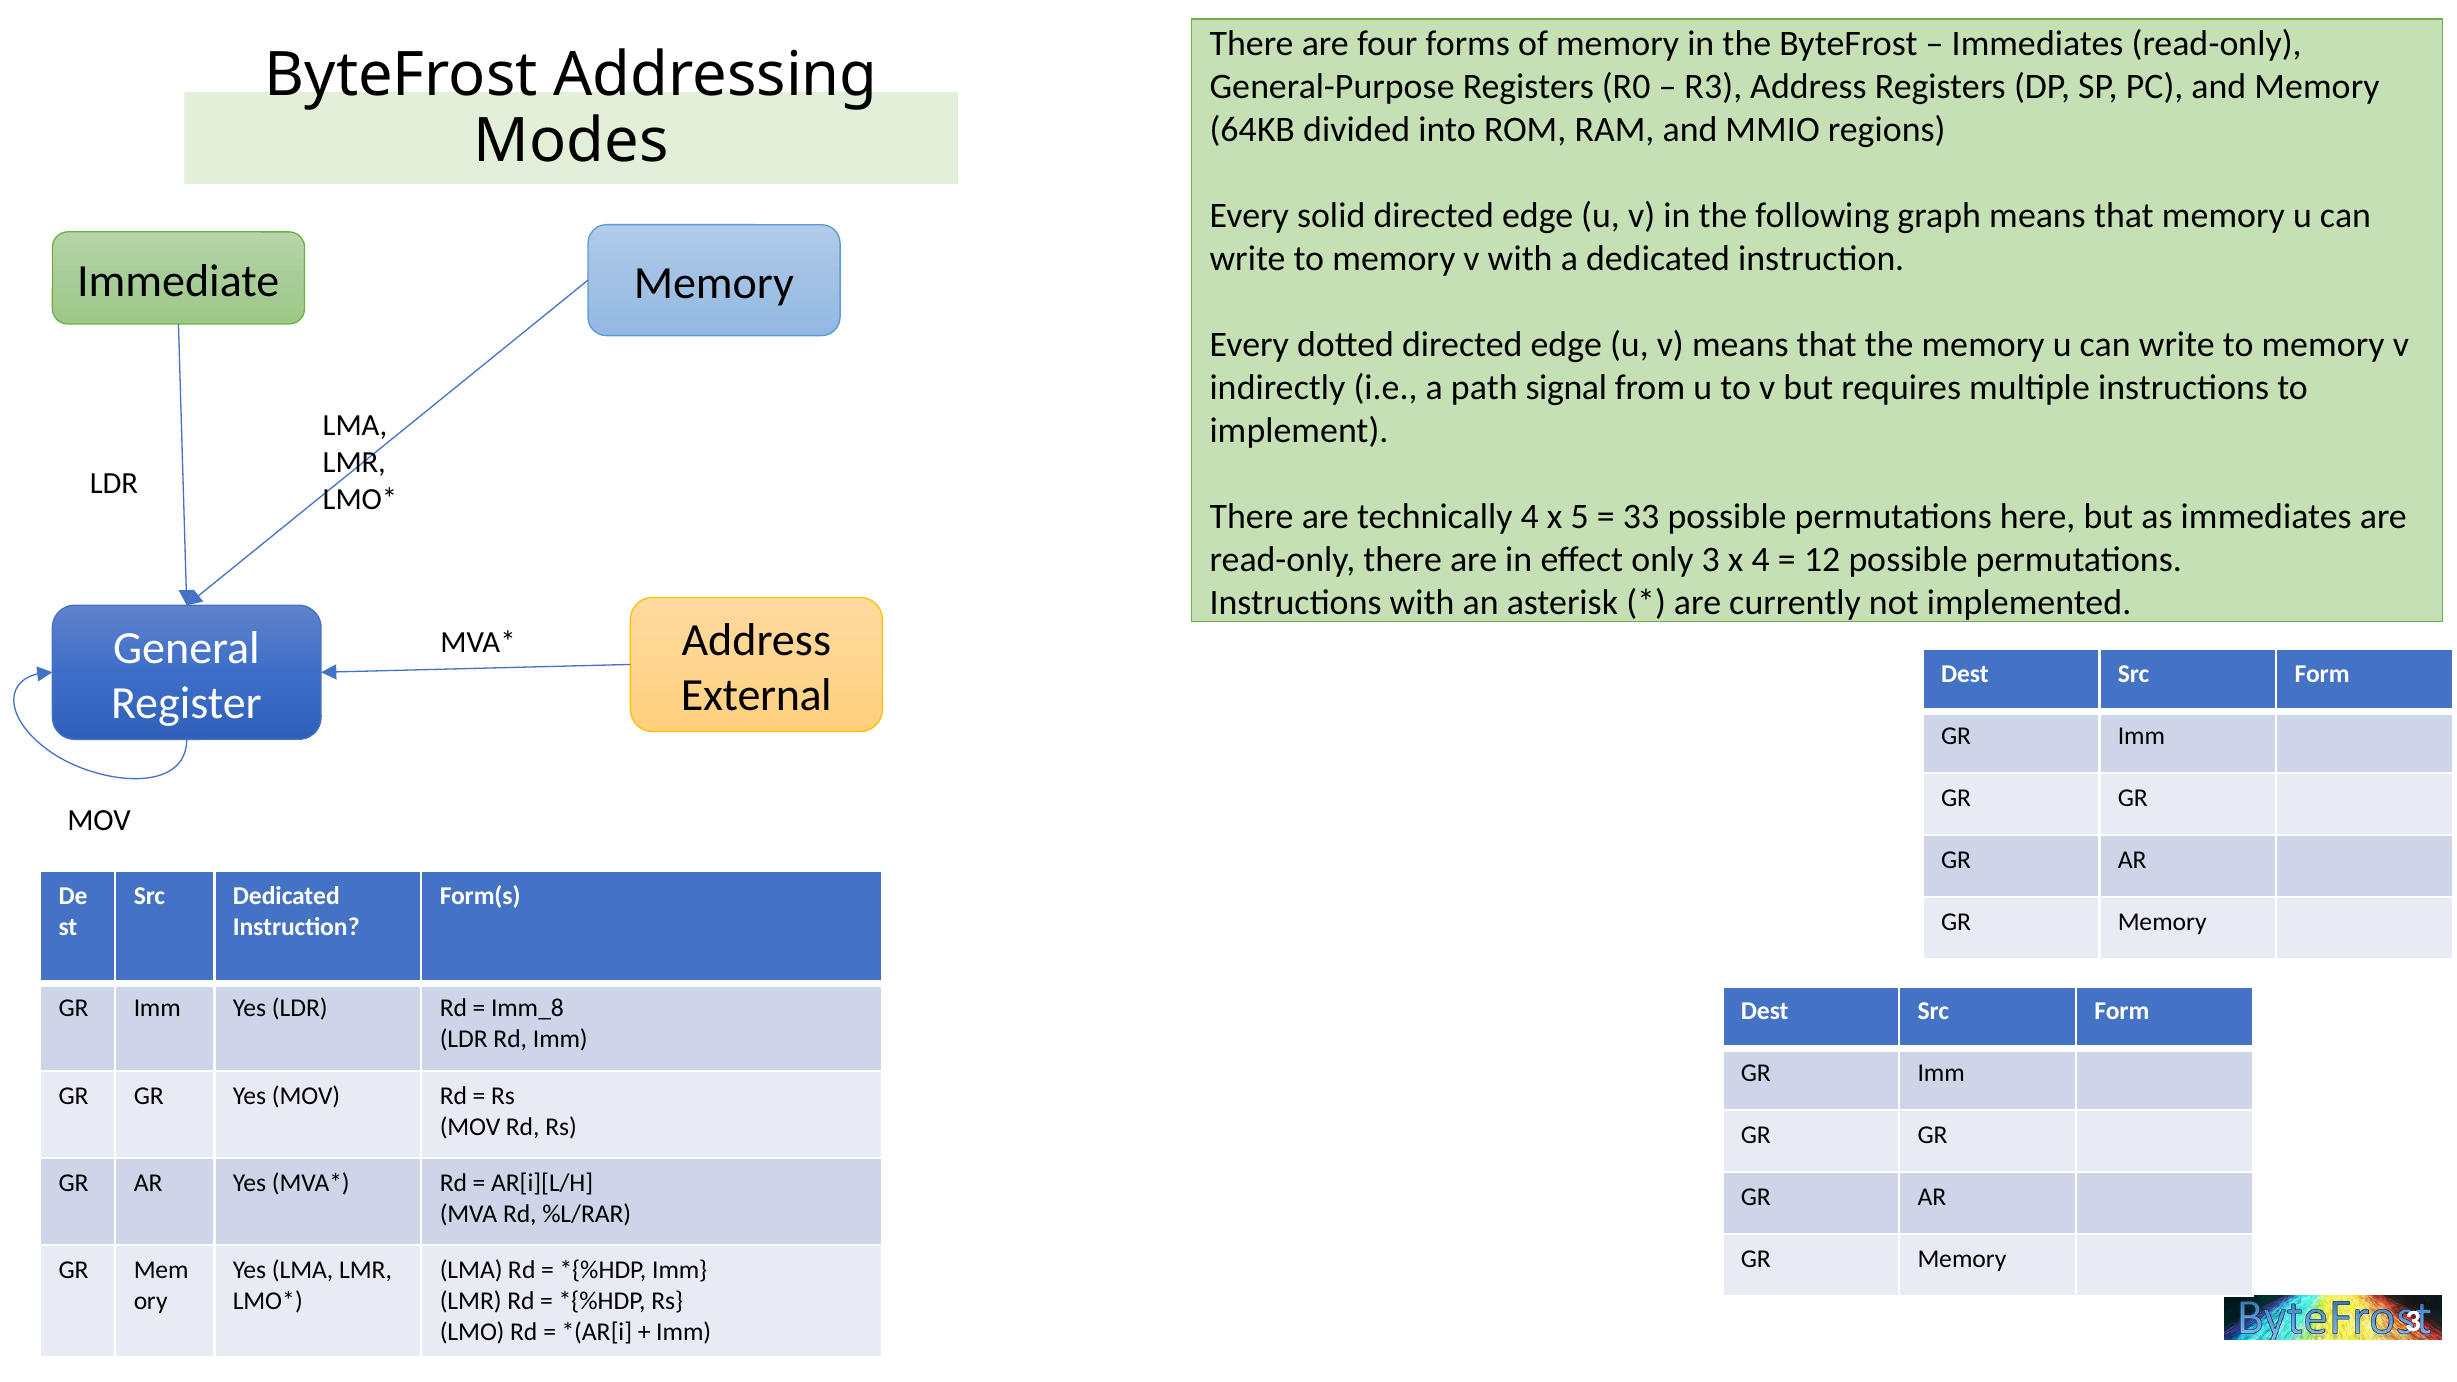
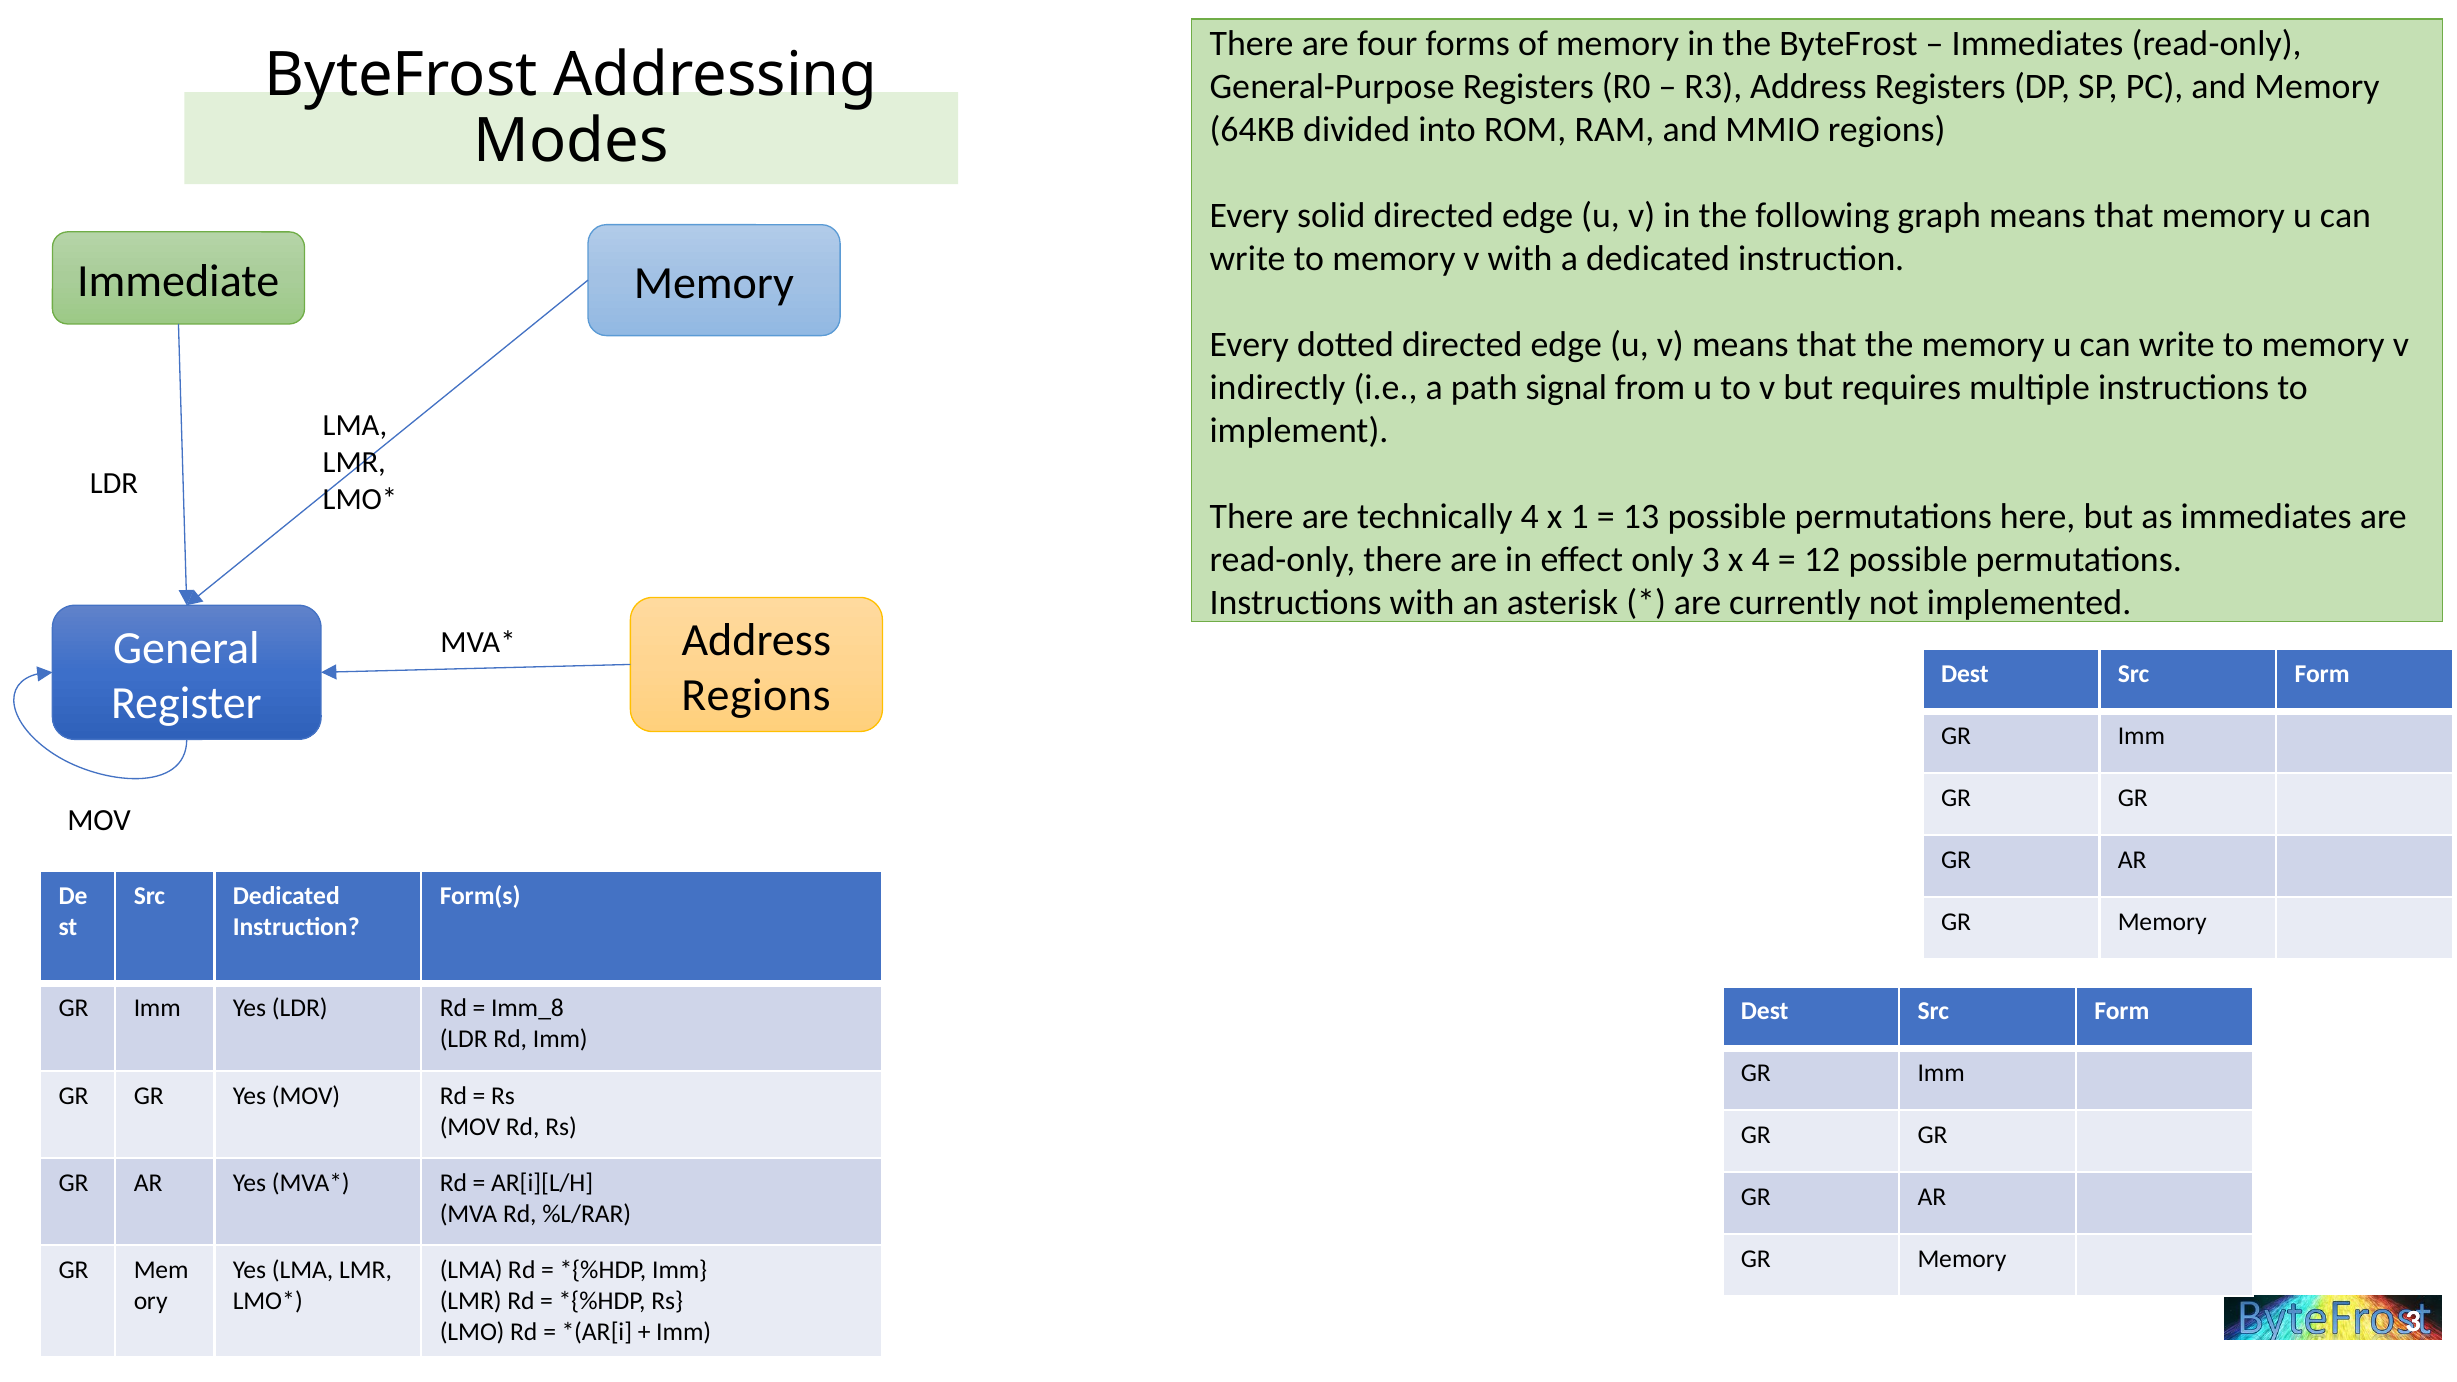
5: 5 -> 1 (1580, 517)
33: 33 -> 13 (1641, 517)
External: External -> Regions (756, 695)
